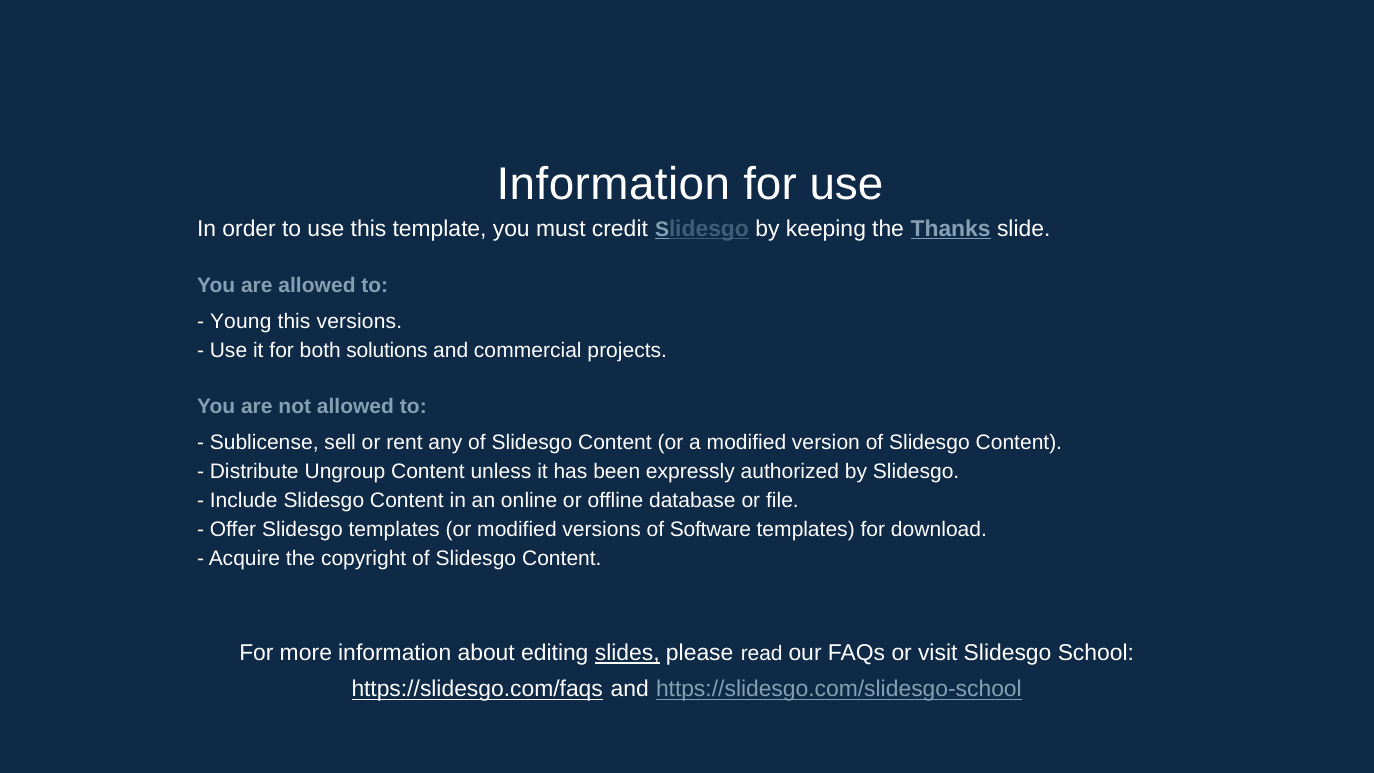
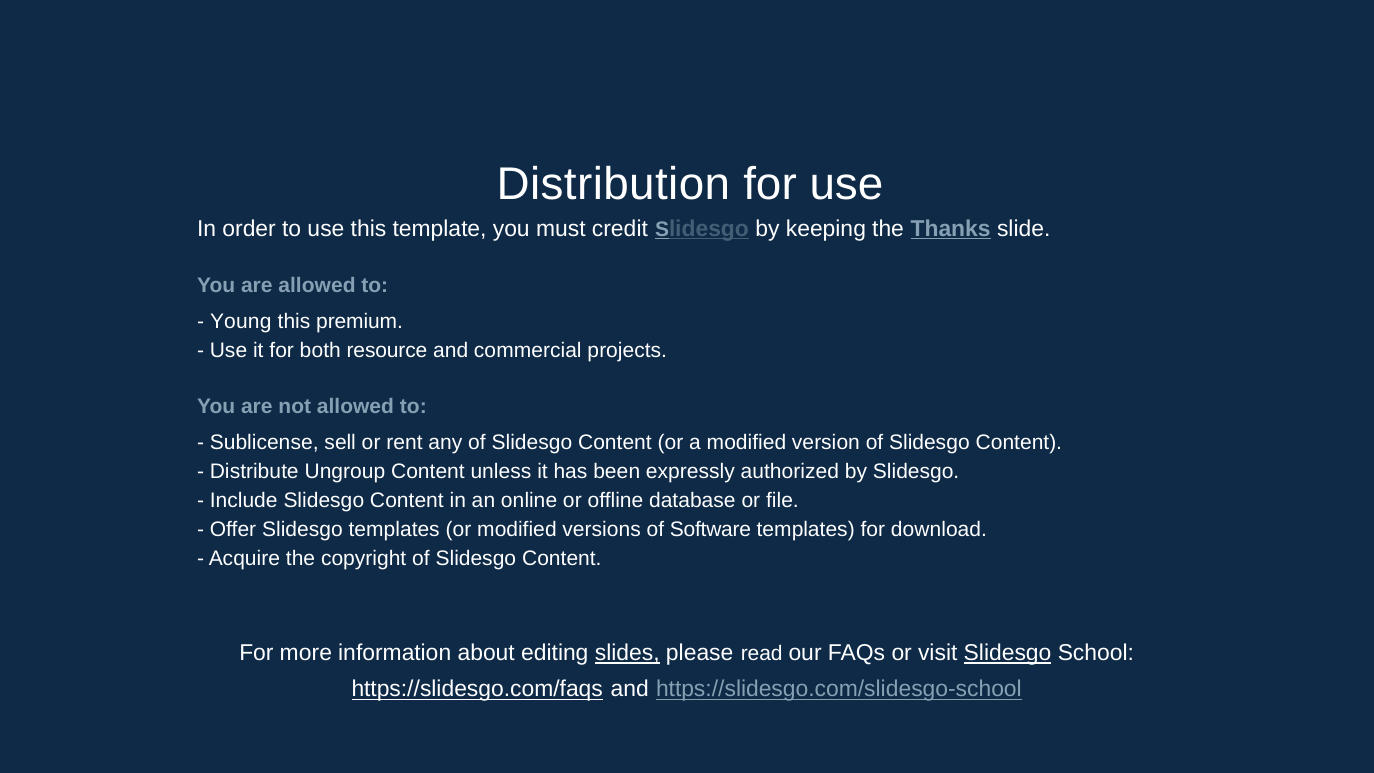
Information: Information -> Distribution (613, 185)
this versions: versions -> premium (360, 322)
solutions: solutions -> resource (387, 351)
Slidesgo underline: none -> present (1008, 653)
